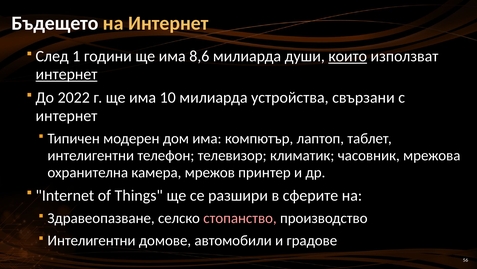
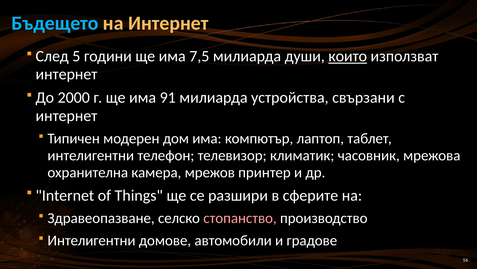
Бъдещето colour: white -> light blue (55, 23)
1: 1 -> 5 (76, 56)
8,6: 8,6 -> 7,5 (199, 56)
интернет underline: present -> none (66, 74)
2022: 2022 -> 2000 (74, 97)
10: 10 -> 91 (168, 97)
